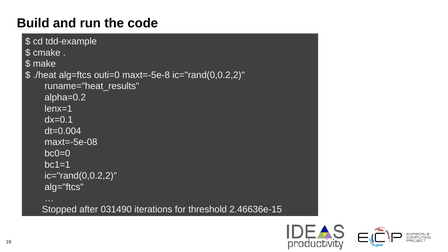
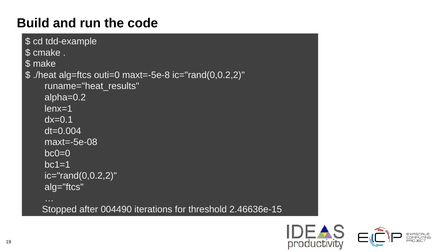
031490: 031490 -> 004490 (116, 210)
